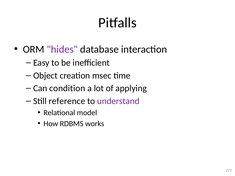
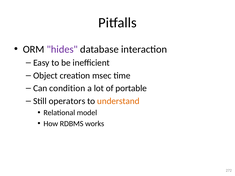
applying: applying -> portable (131, 88)
reference: reference -> operators (67, 101)
understand colour: purple -> orange (118, 101)
